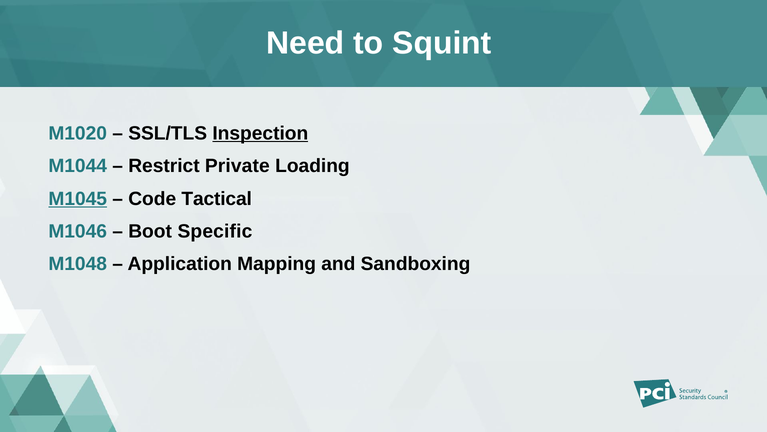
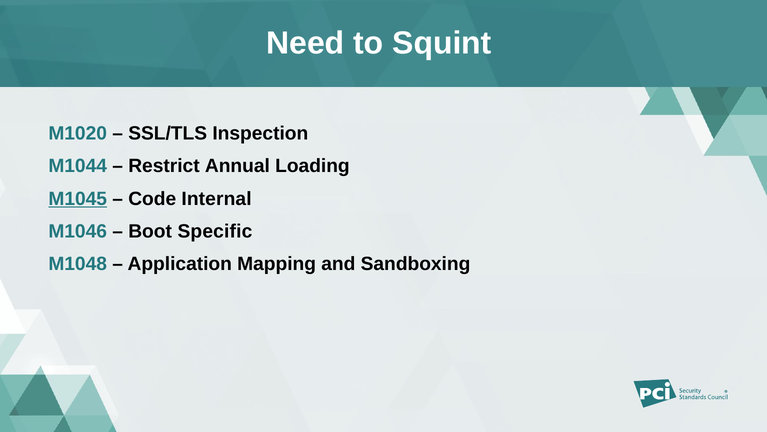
Inspection underline: present -> none (260, 133)
Private: Private -> Annual (237, 166)
Tactical: Tactical -> Internal (217, 198)
